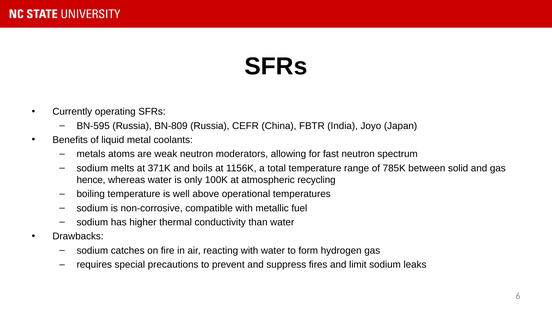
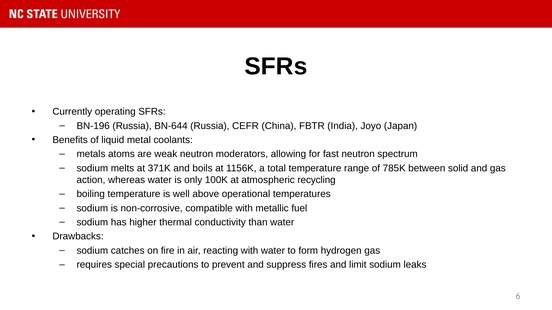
BN-595: BN-595 -> BN-196 (93, 126)
BN-809: BN-809 -> BN-644 (171, 126)
hence: hence -> action (91, 180)
